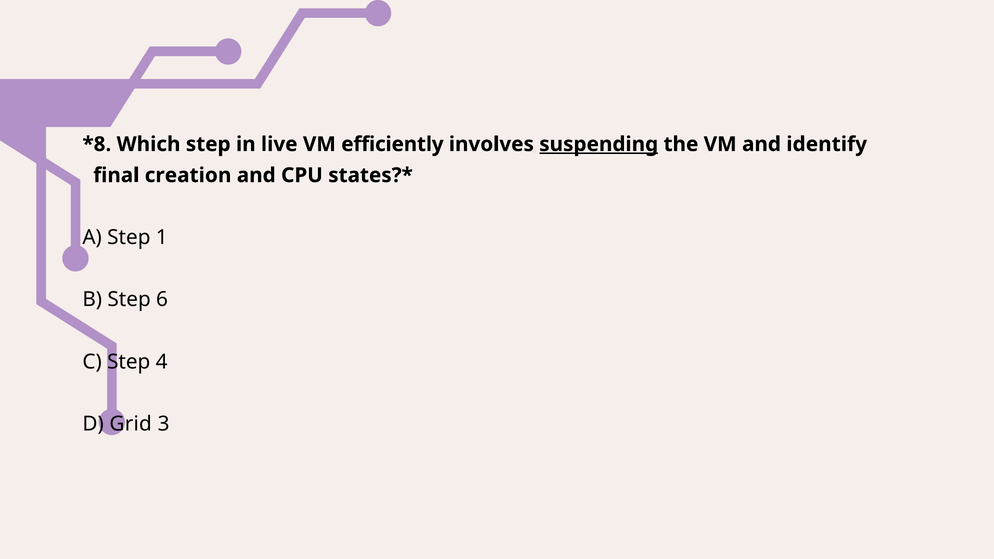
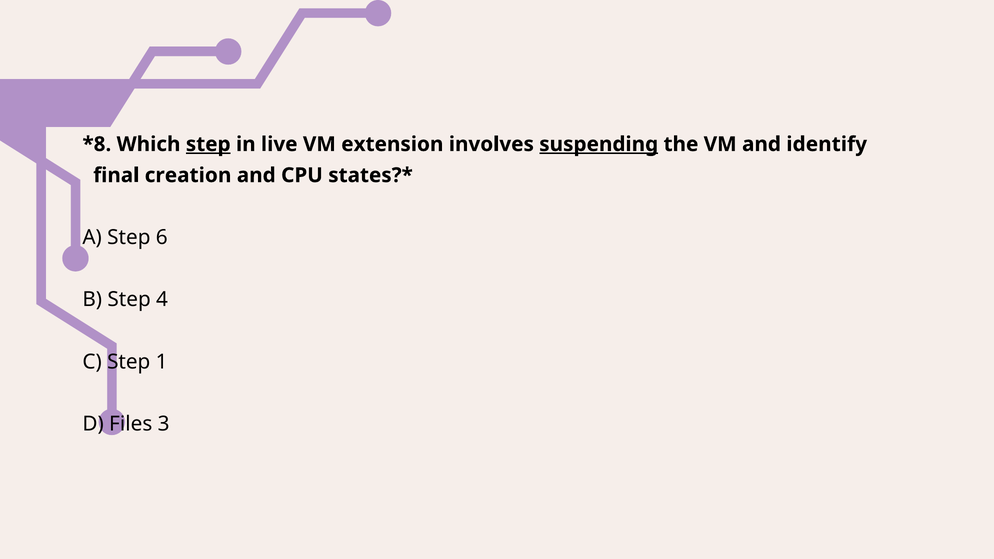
step underline: none -> present (208, 144)
efficiently: efficiently -> extension (392, 144)
1: 1 -> 6 (162, 237)
6: 6 -> 4 (162, 300)
4: 4 -> 1 (162, 362)
Grid: Grid -> Files (131, 424)
